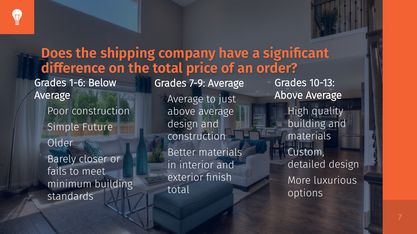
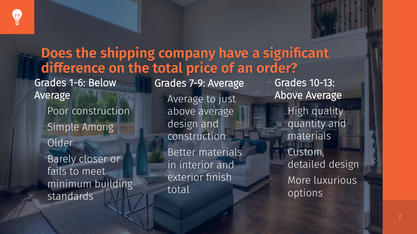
building: building -> quantity (307, 124)
Future: Future -> Among (98, 127)
